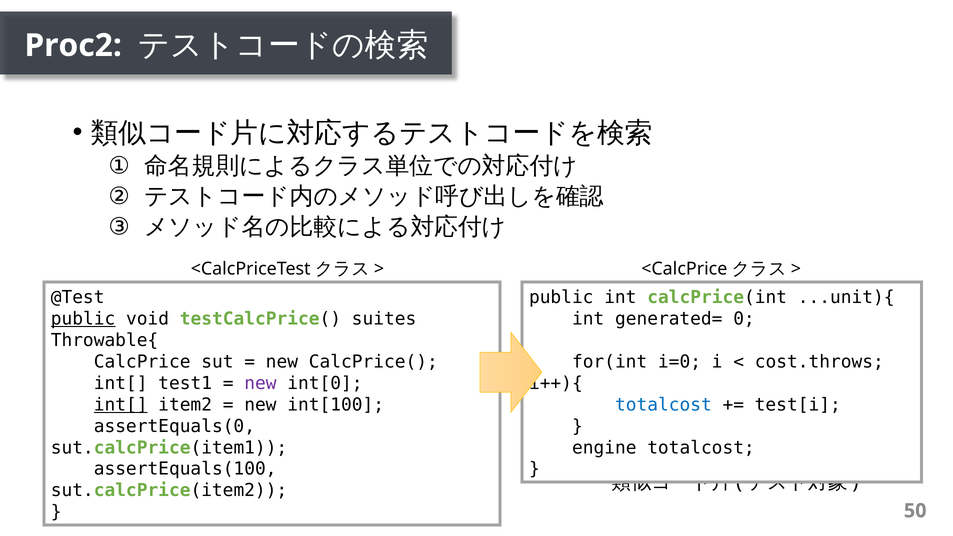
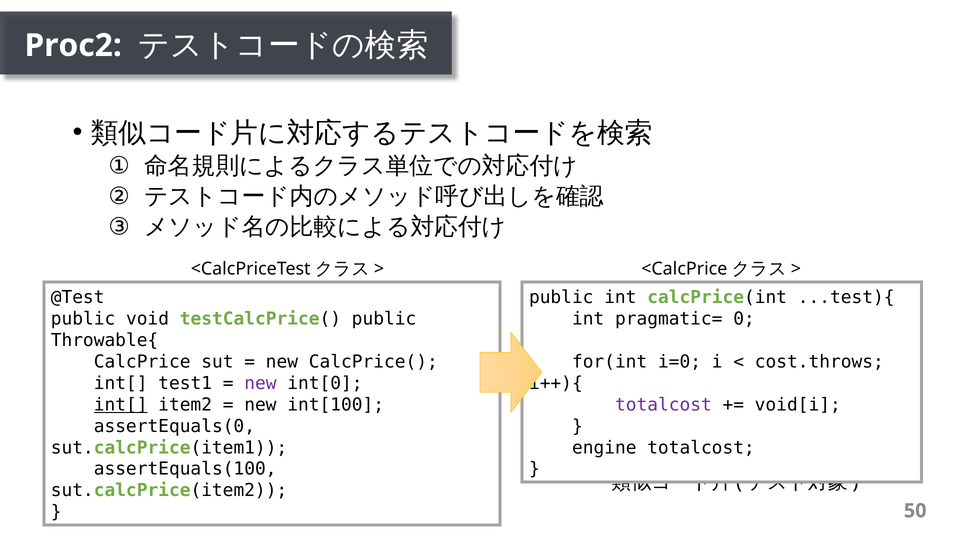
...unit){: ...unit){ -> ...test){ (846, 298)
public underline: present -> none (83, 319)
testCalcPrice( suites: suites -> public (384, 319)
generated=: generated= -> pragmatic= (669, 319)
totalcost colour: blue -> purple (663, 405)
test[i: test[i -> void[i (798, 405)
